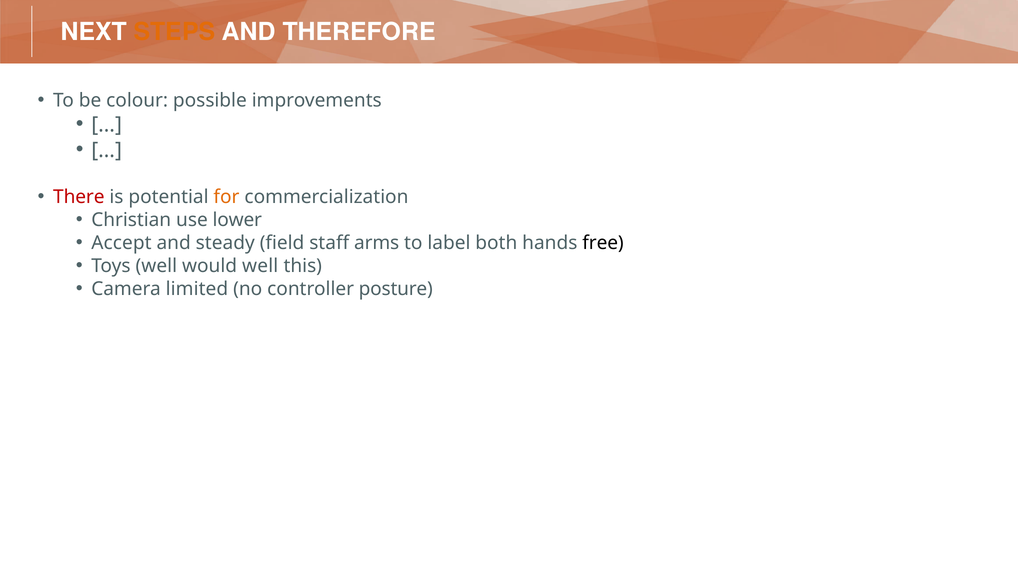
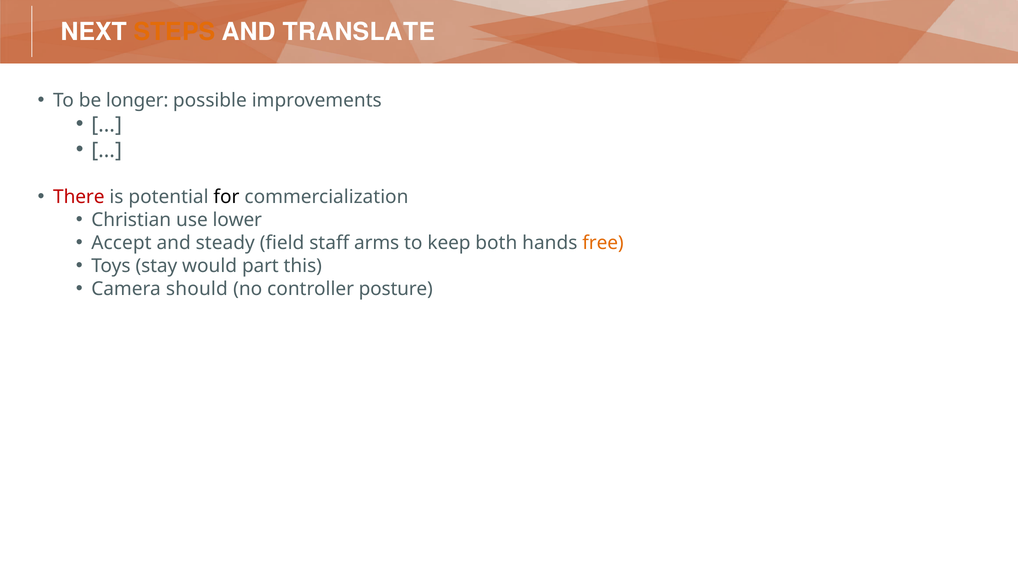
THEREFORE: THEREFORE -> TRANSLATE (359, 32)
colour: colour -> longer (137, 100)
for colour: orange -> black (226, 197)
label: label -> keep (449, 243)
free colour: black -> orange (603, 243)
Toys well: well -> stay (156, 266)
would well: well -> part (260, 266)
limited: limited -> should (197, 289)
